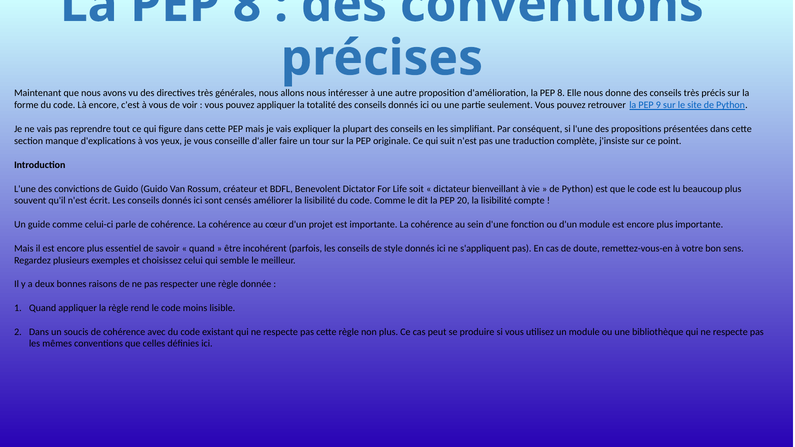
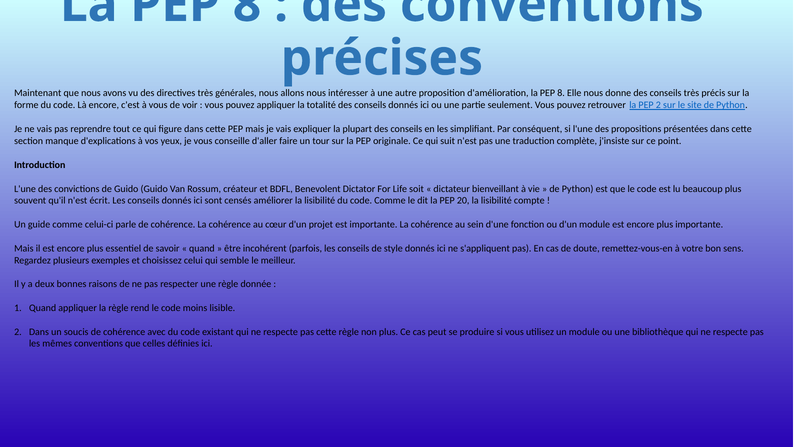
PEP 9: 9 -> 2 (658, 105)
